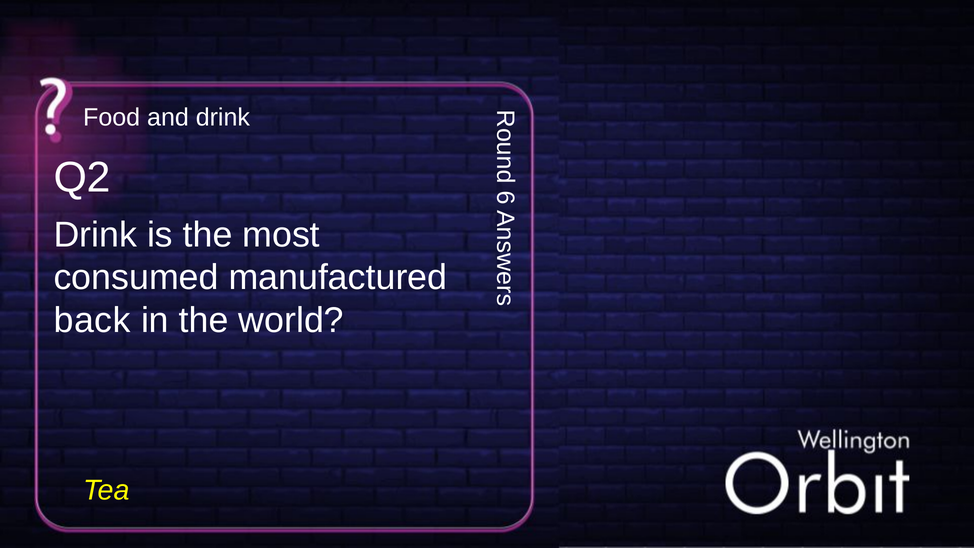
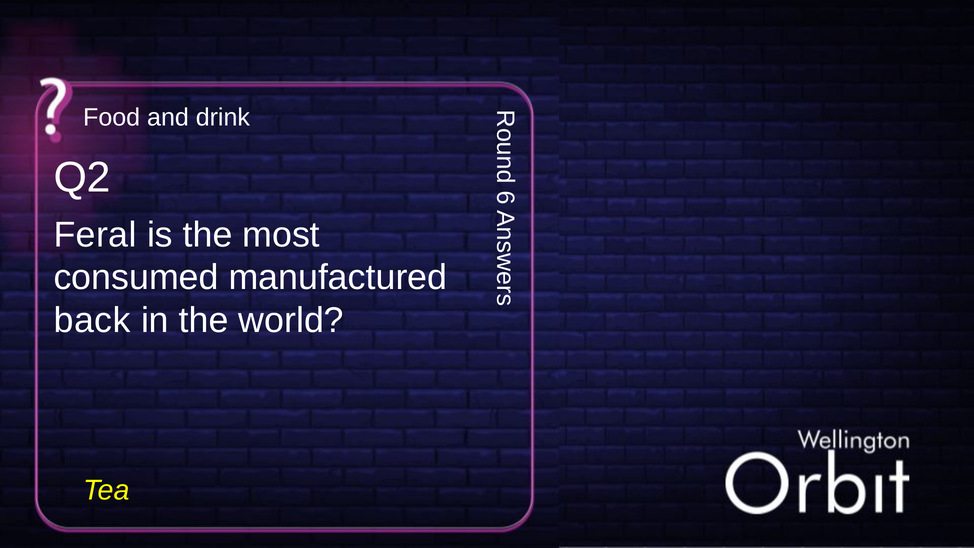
Drink: Drink -> Feral (95, 235)
